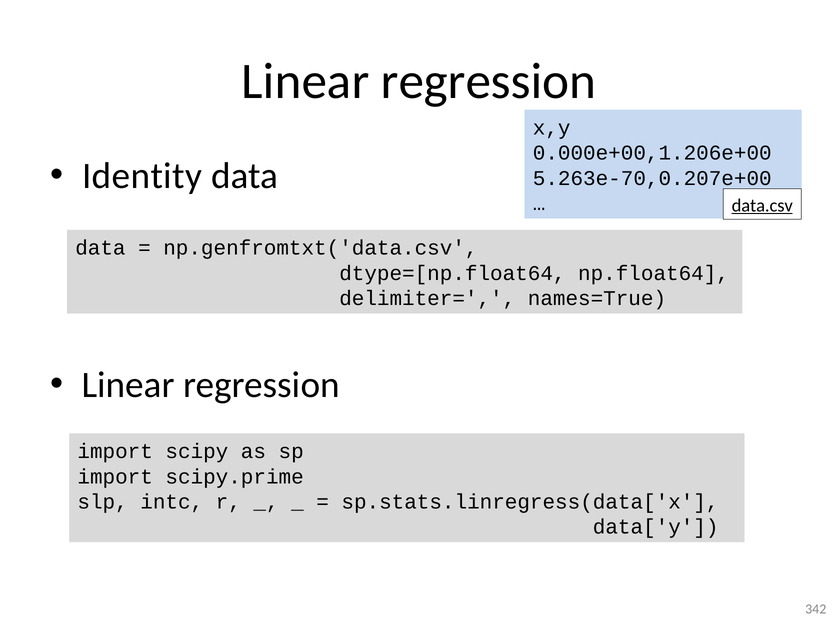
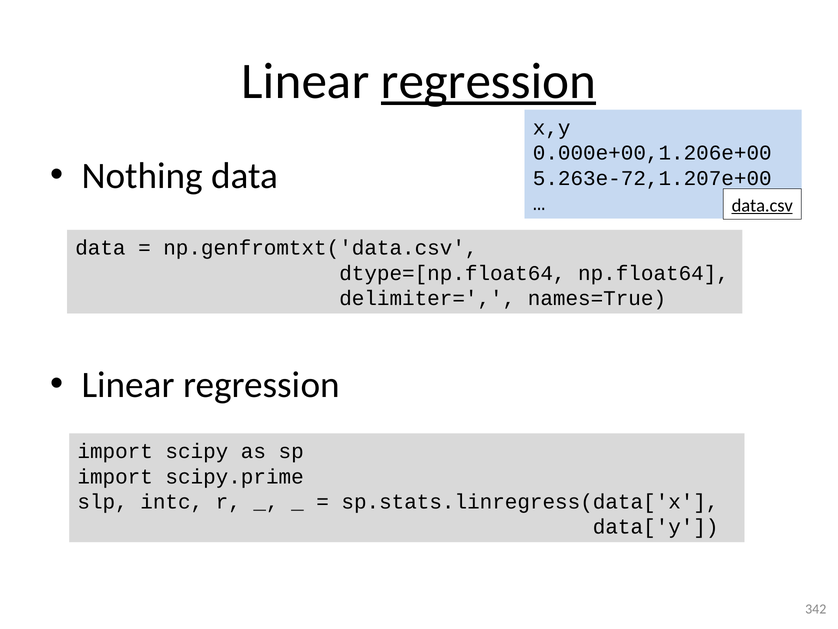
regression underline: none -> present (489, 81)
Identity: Identity -> Nothing (142, 176)
5.263e-70,0.207e+00: 5.263e-70,0.207e+00 -> 5.263e-72,1.207e+00 (652, 178)
